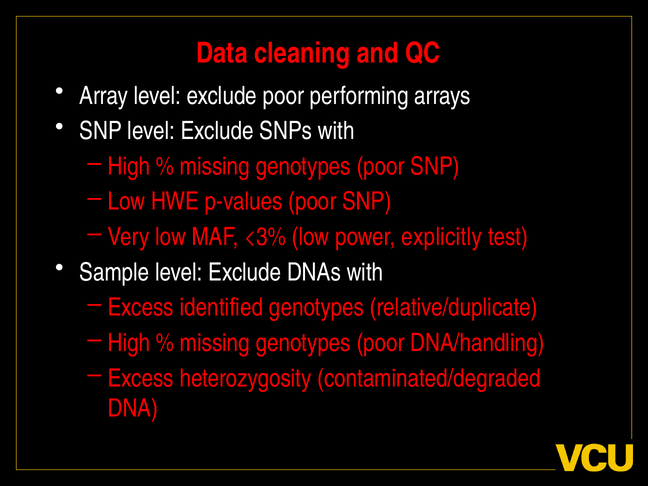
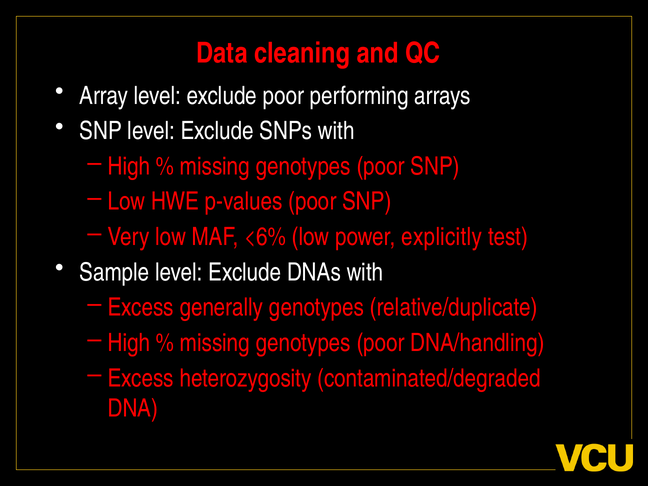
<3%: <3% -> <6% (265, 237)
identified: identified -> generally (221, 308)
